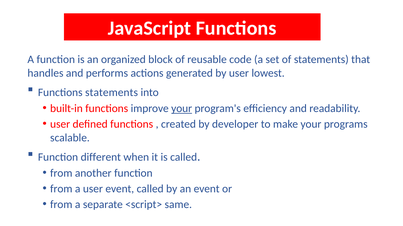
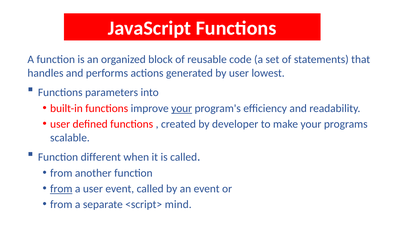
Functions statements: statements -> parameters (112, 93)
from underline: none -> present (61, 189)
same: same -> mind (178, 205)
